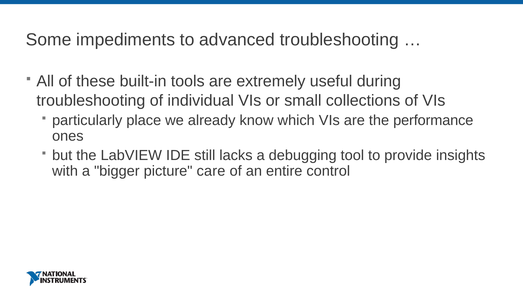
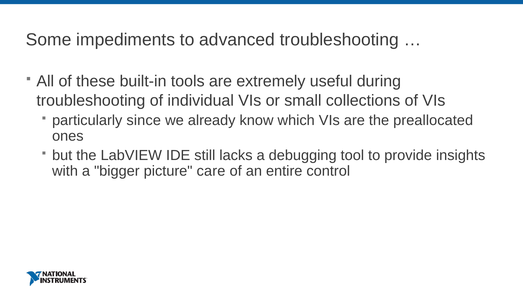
place: place -> since (144, 120)
performance: performance -> preallocated (433, 120)
